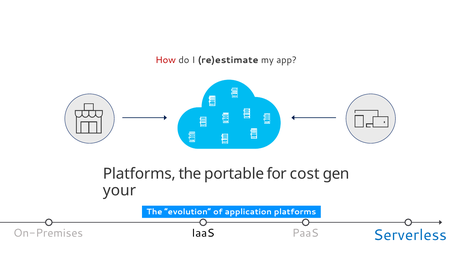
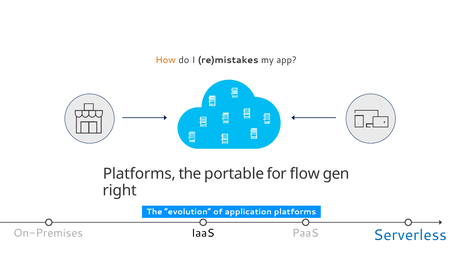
How colour: red -> orange (166, 60)
re)estimate: re)estimate -> re)mistakes (228, 60)
cost: cost -> flow (305, 174)
your: your -> right (120, 191)
